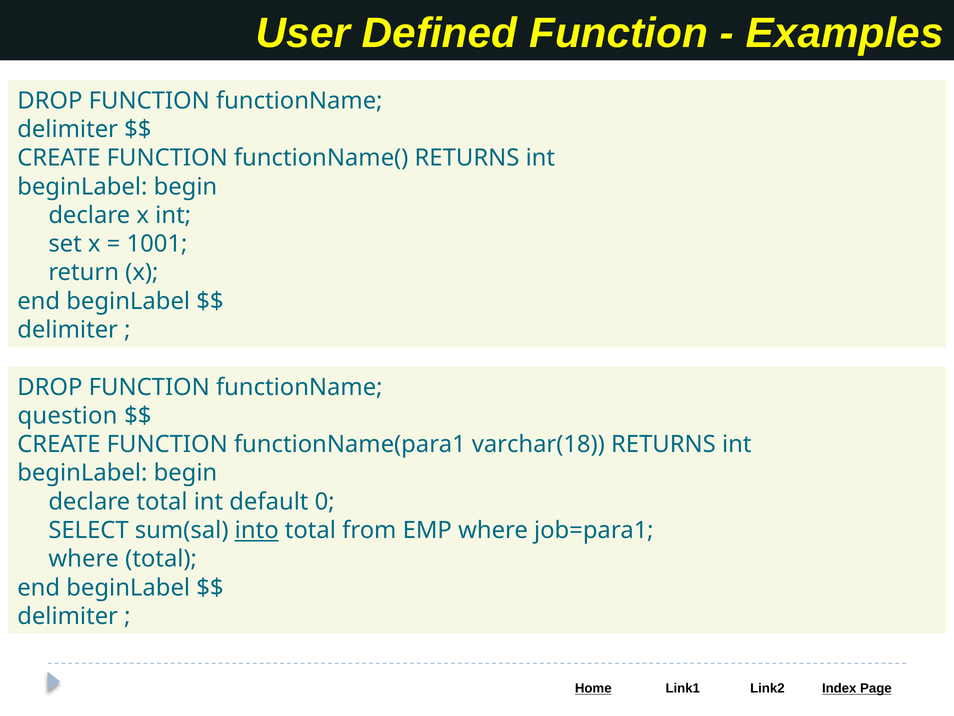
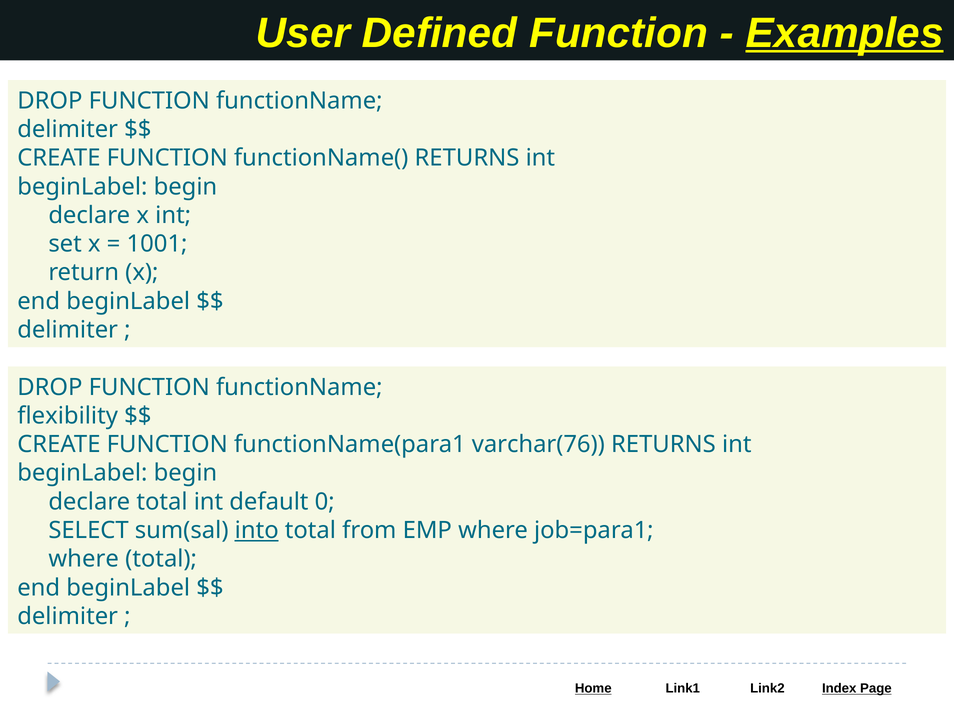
Examples underline: none -> present (845, 33)
question: question -> flexibility (68, 416)
varchar(18: varchar(18 -> varchar(76 (538, 444)
